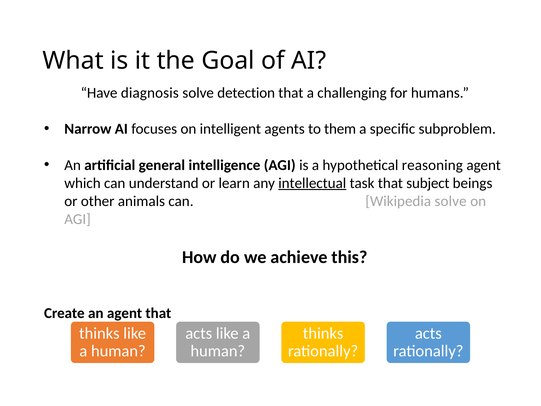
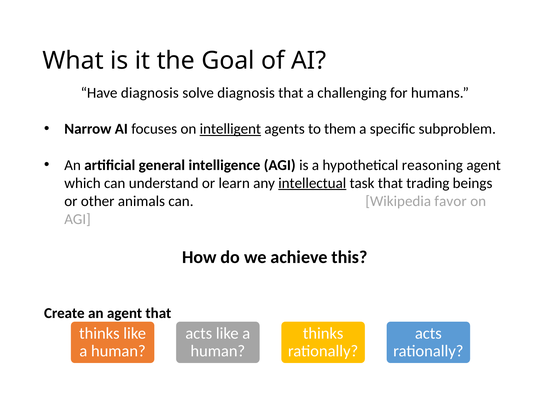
solve detection: detection -> diagnosis (246, 93)
intelligent underline: none -> present (230, 129)
subject: subject -> trading (428, 183)
Wikipedia solve: solve -> favor (451, 201)
